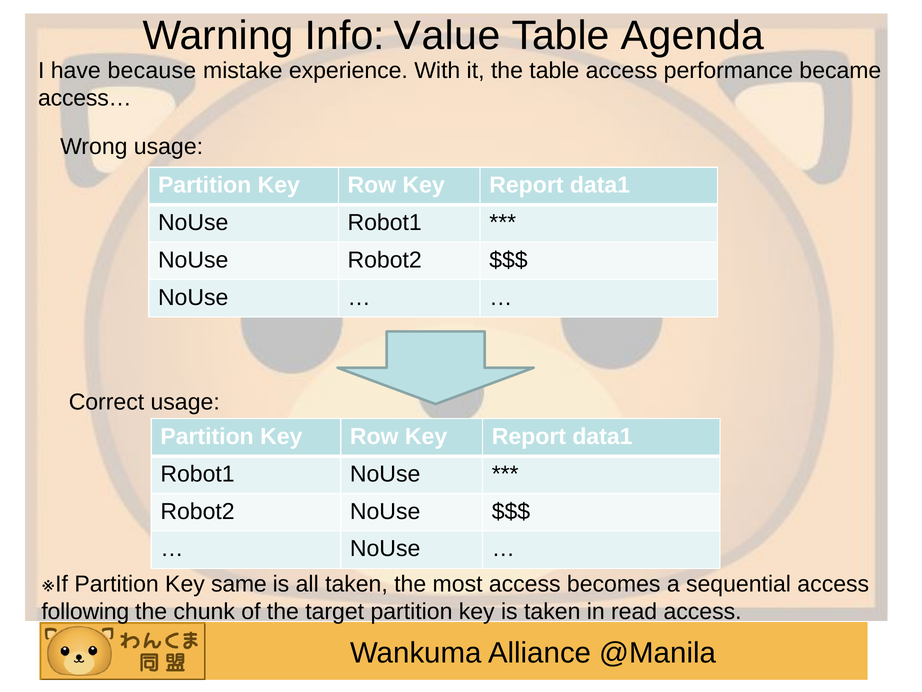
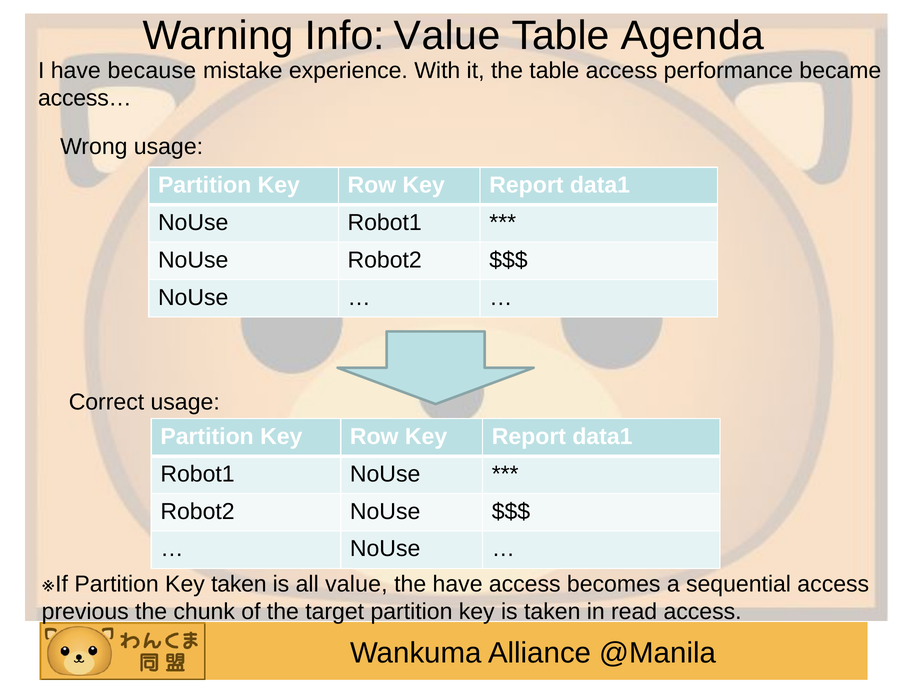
Key same: same -> taken (239, 584)
all taken: taken -> value (356, 584)
the most: most -> have (458, 584)
following: following -> previous (85, 611)
